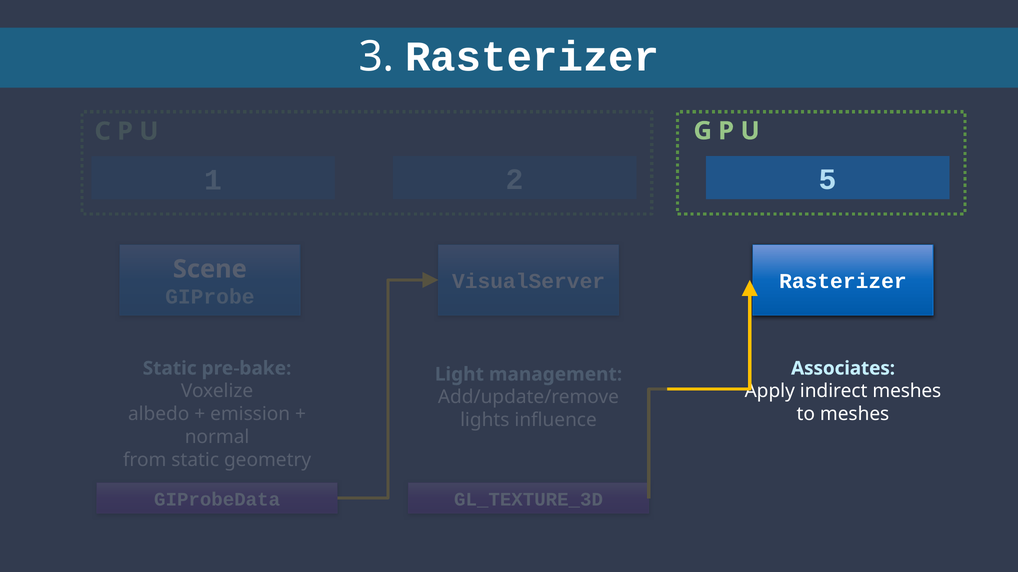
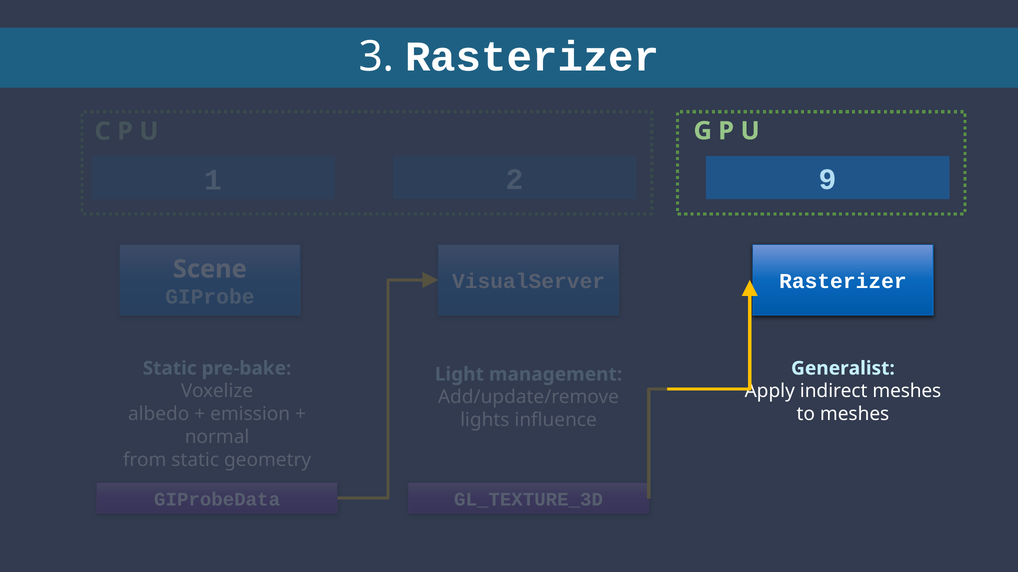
5: 5 -> 9 (828, 180)
Associates: Associates -> Generalist (843, 369)
